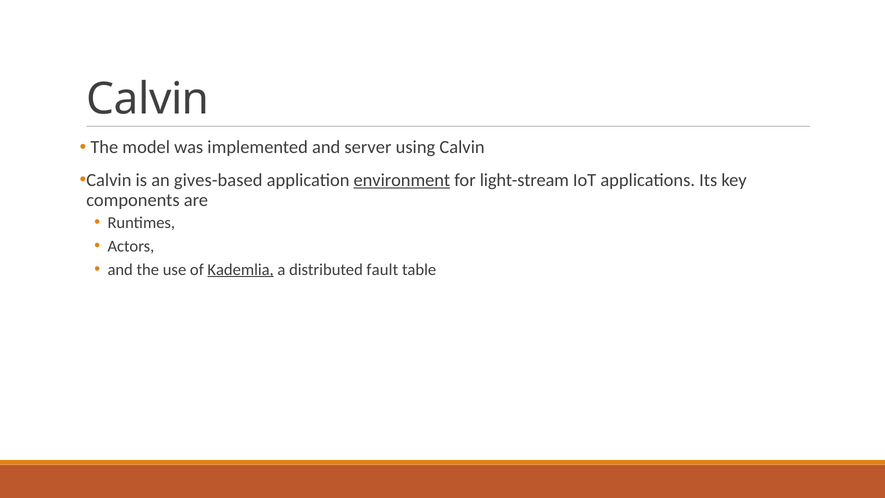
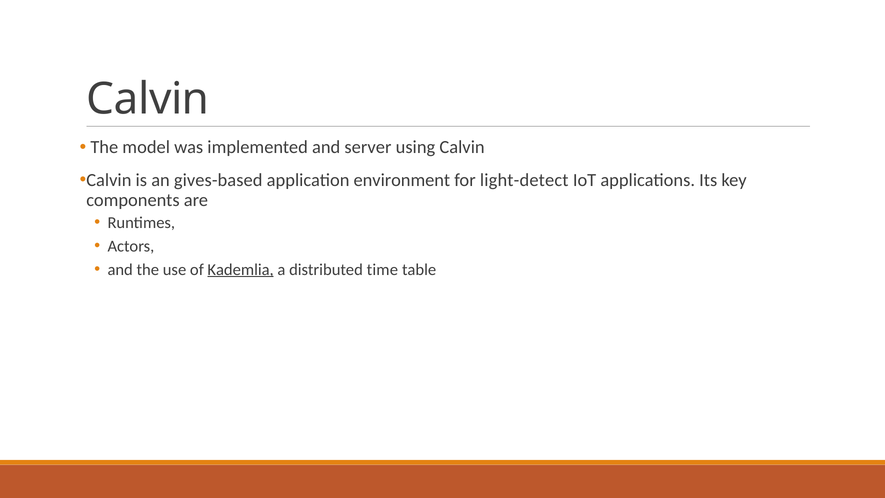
environment underline: present -> none (402, 180)
light-stream: light-stream -> light-detect (524, 180)
fault: fault -> time (382, 269)
